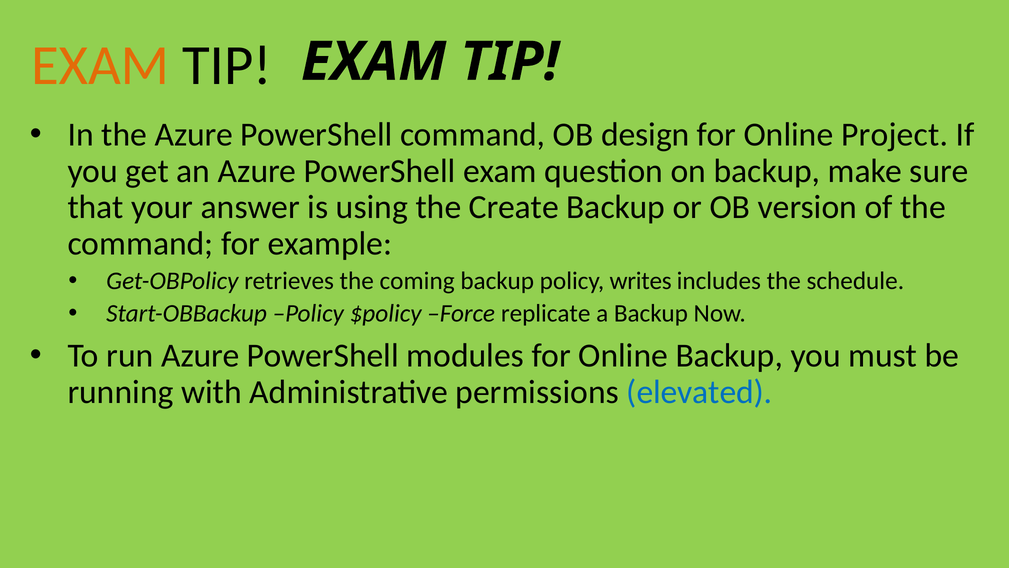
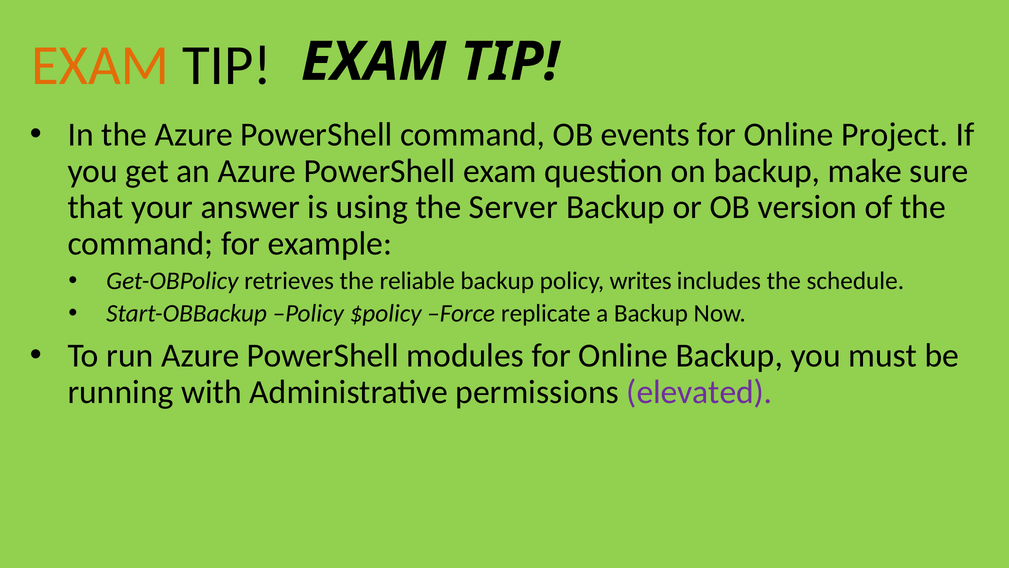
design: design -> events (645, 134)
Create: Create -> Server (514, 207)
coming: coming -> reliable (417, 281)
elevated colour: blue -> purple (699, 392)
